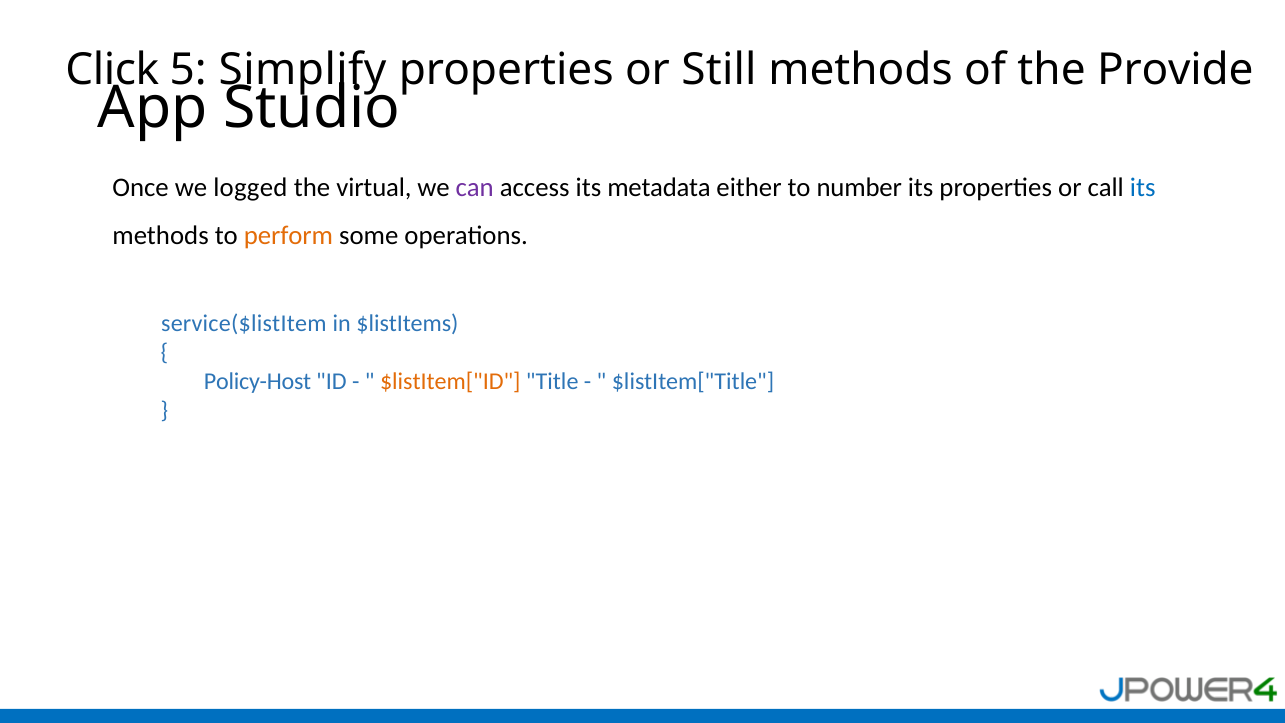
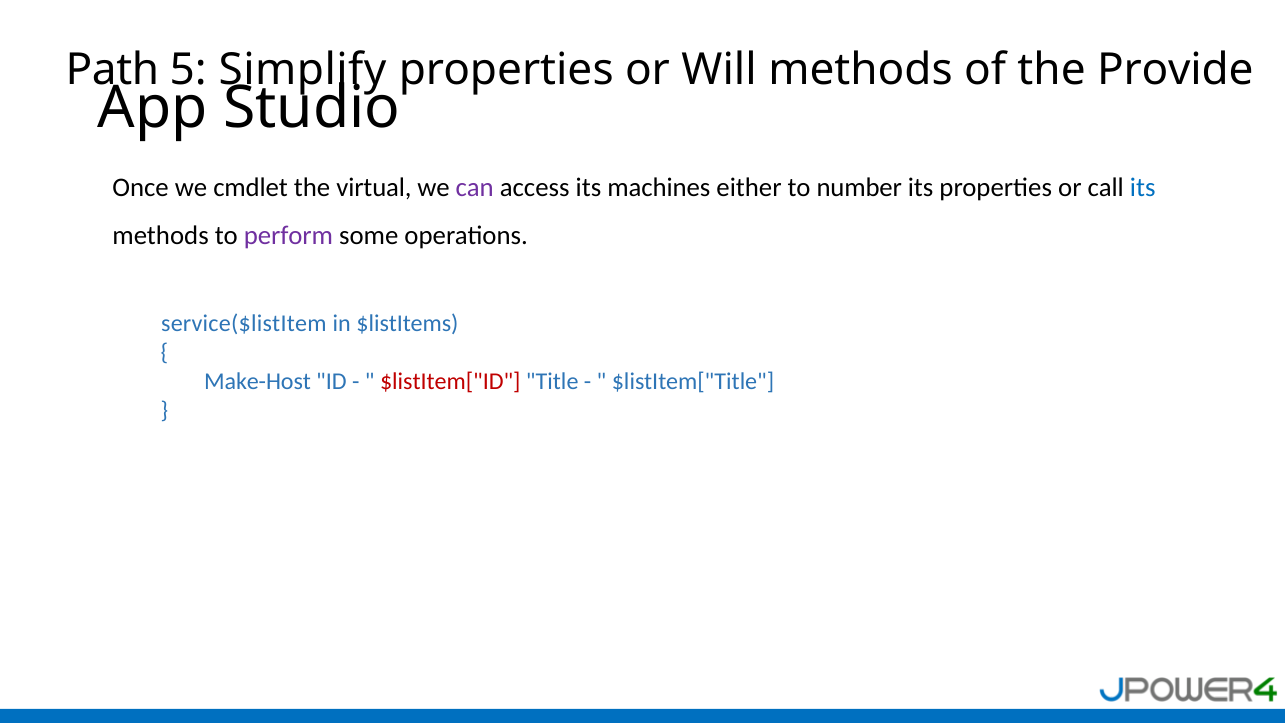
Click: Click -> Path (112, 70)
Still: Still -> Will (719, 70)
logged: logged -> cmdlet (251, 187)
metadata: metadata -> machines (659, 187)
perform colour: orange -> purple (288, 236)
Policy-Host: Policy-Host -> Make-Host (258, 382)
$listItem["ID colour: orange -> red (450, 382)
